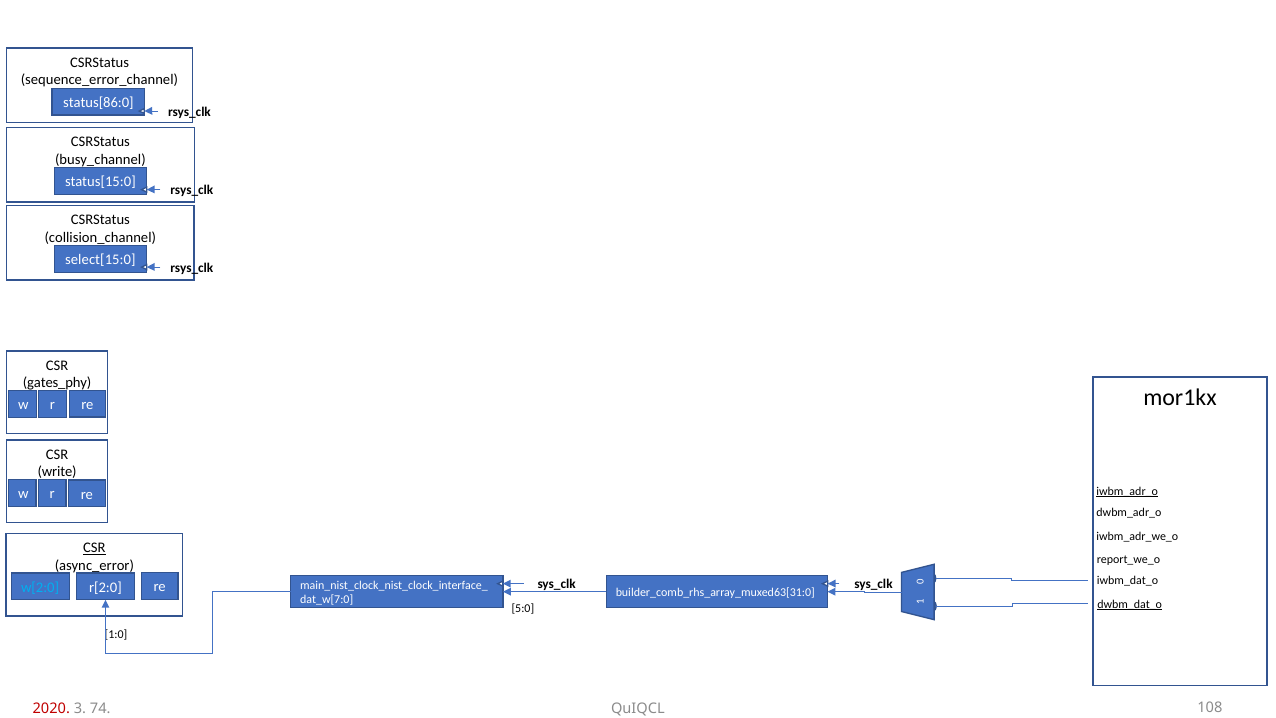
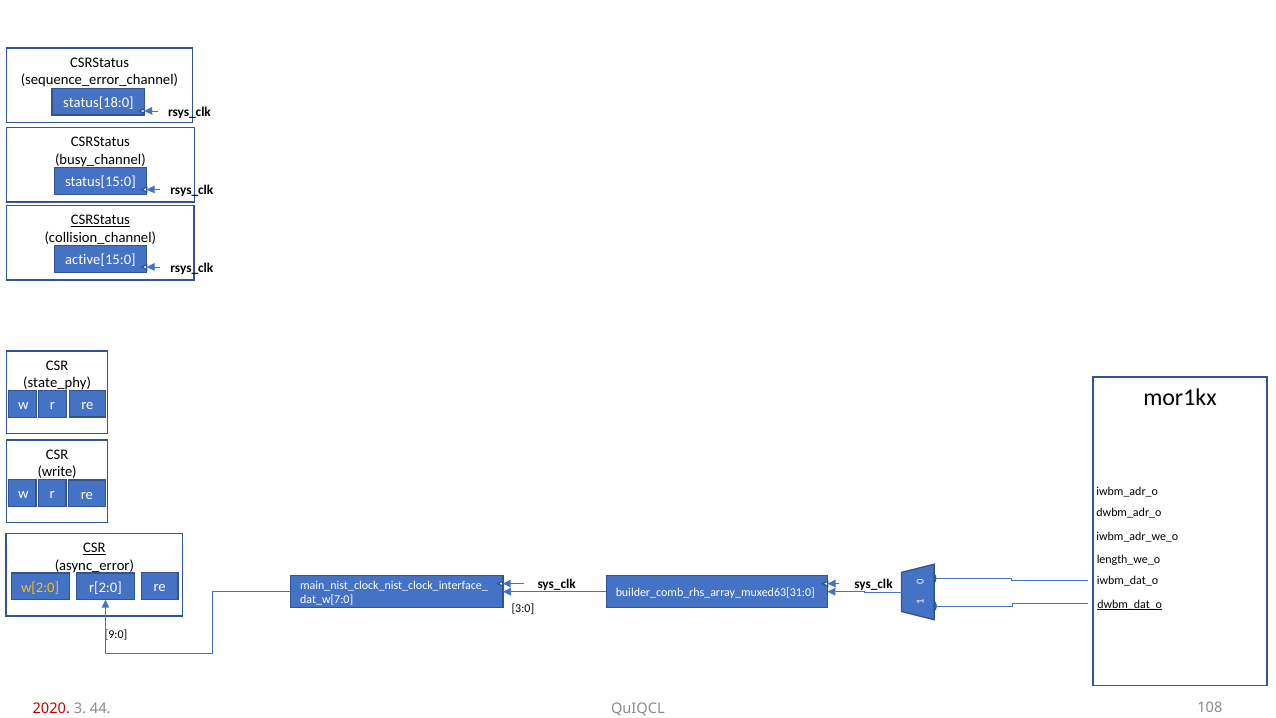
status[86:0: status[86:0 -> status[18:0 (98, 103)
CSRStatus underline: none -> present (100, 220)
select[15:0: select[15:0 -> active[15:0 (100, 260)
gates_phy: gates_phy -> state_phy (57, 383)
iwbm_adr_o underline: present -> none (1127, 491)
report_we_o: report_we_o -> length_we_o (1128, 560)
w[2:0 colour: light blue -> yellow (40, 587)
5:0: 5:0 -> 3:0 (523, 609)
1:0: 1:0 -> 9:0 (116, 634)
74: 74 -> 44 (100, 708)
